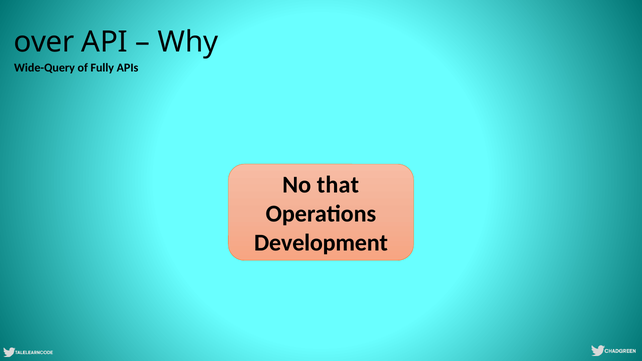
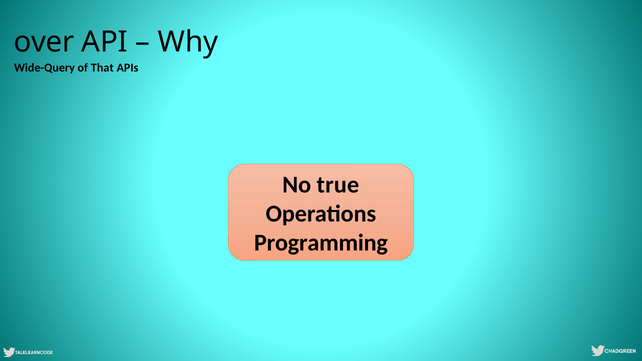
Fully: Fully -> That (102, 68)
that: that -> true (338, 185)
Development: Development -> Programming (321, 243)
